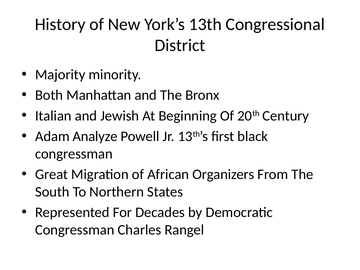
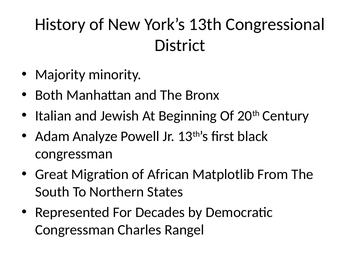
Organizers: Organizers -> Matplotlib (223, 174)
